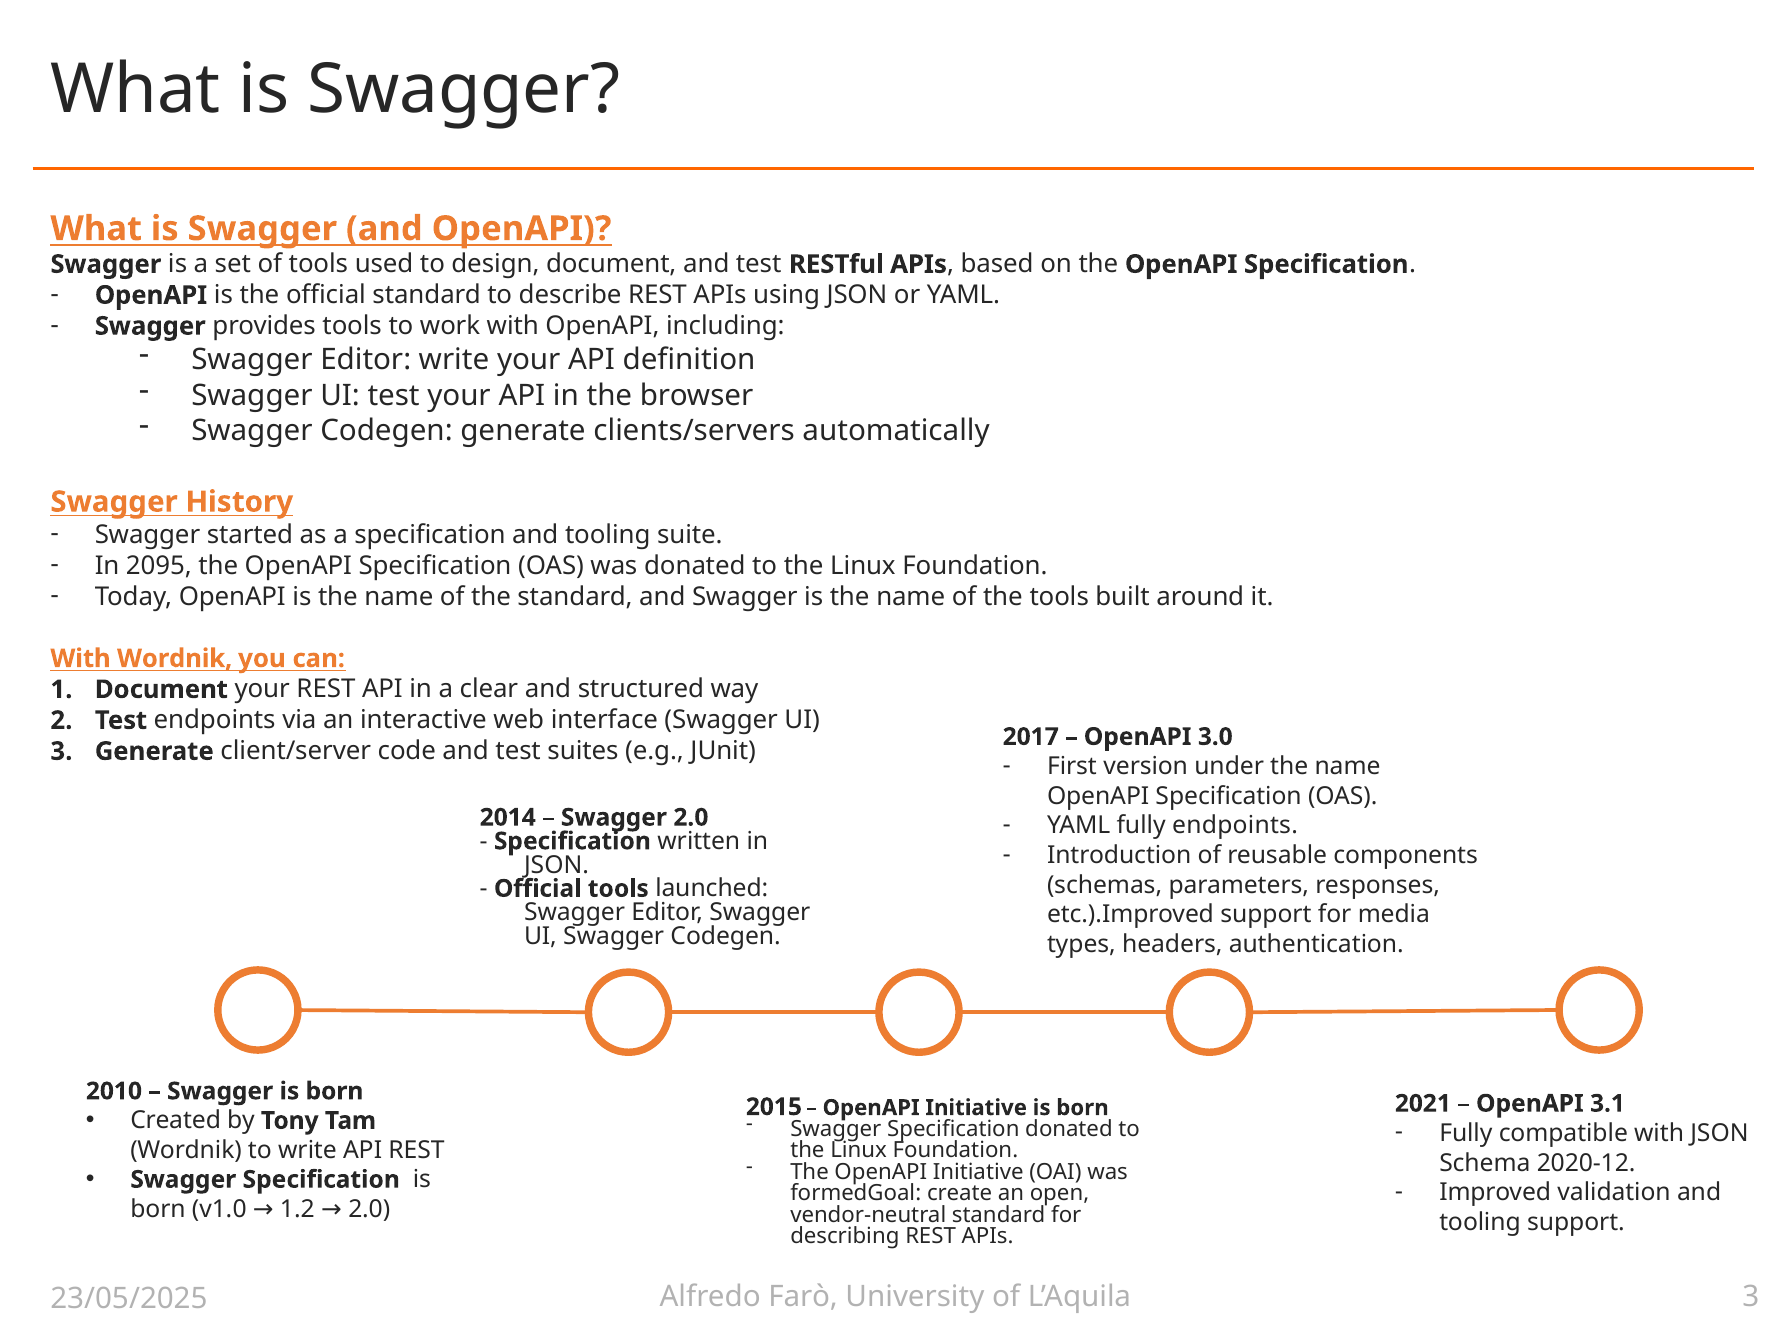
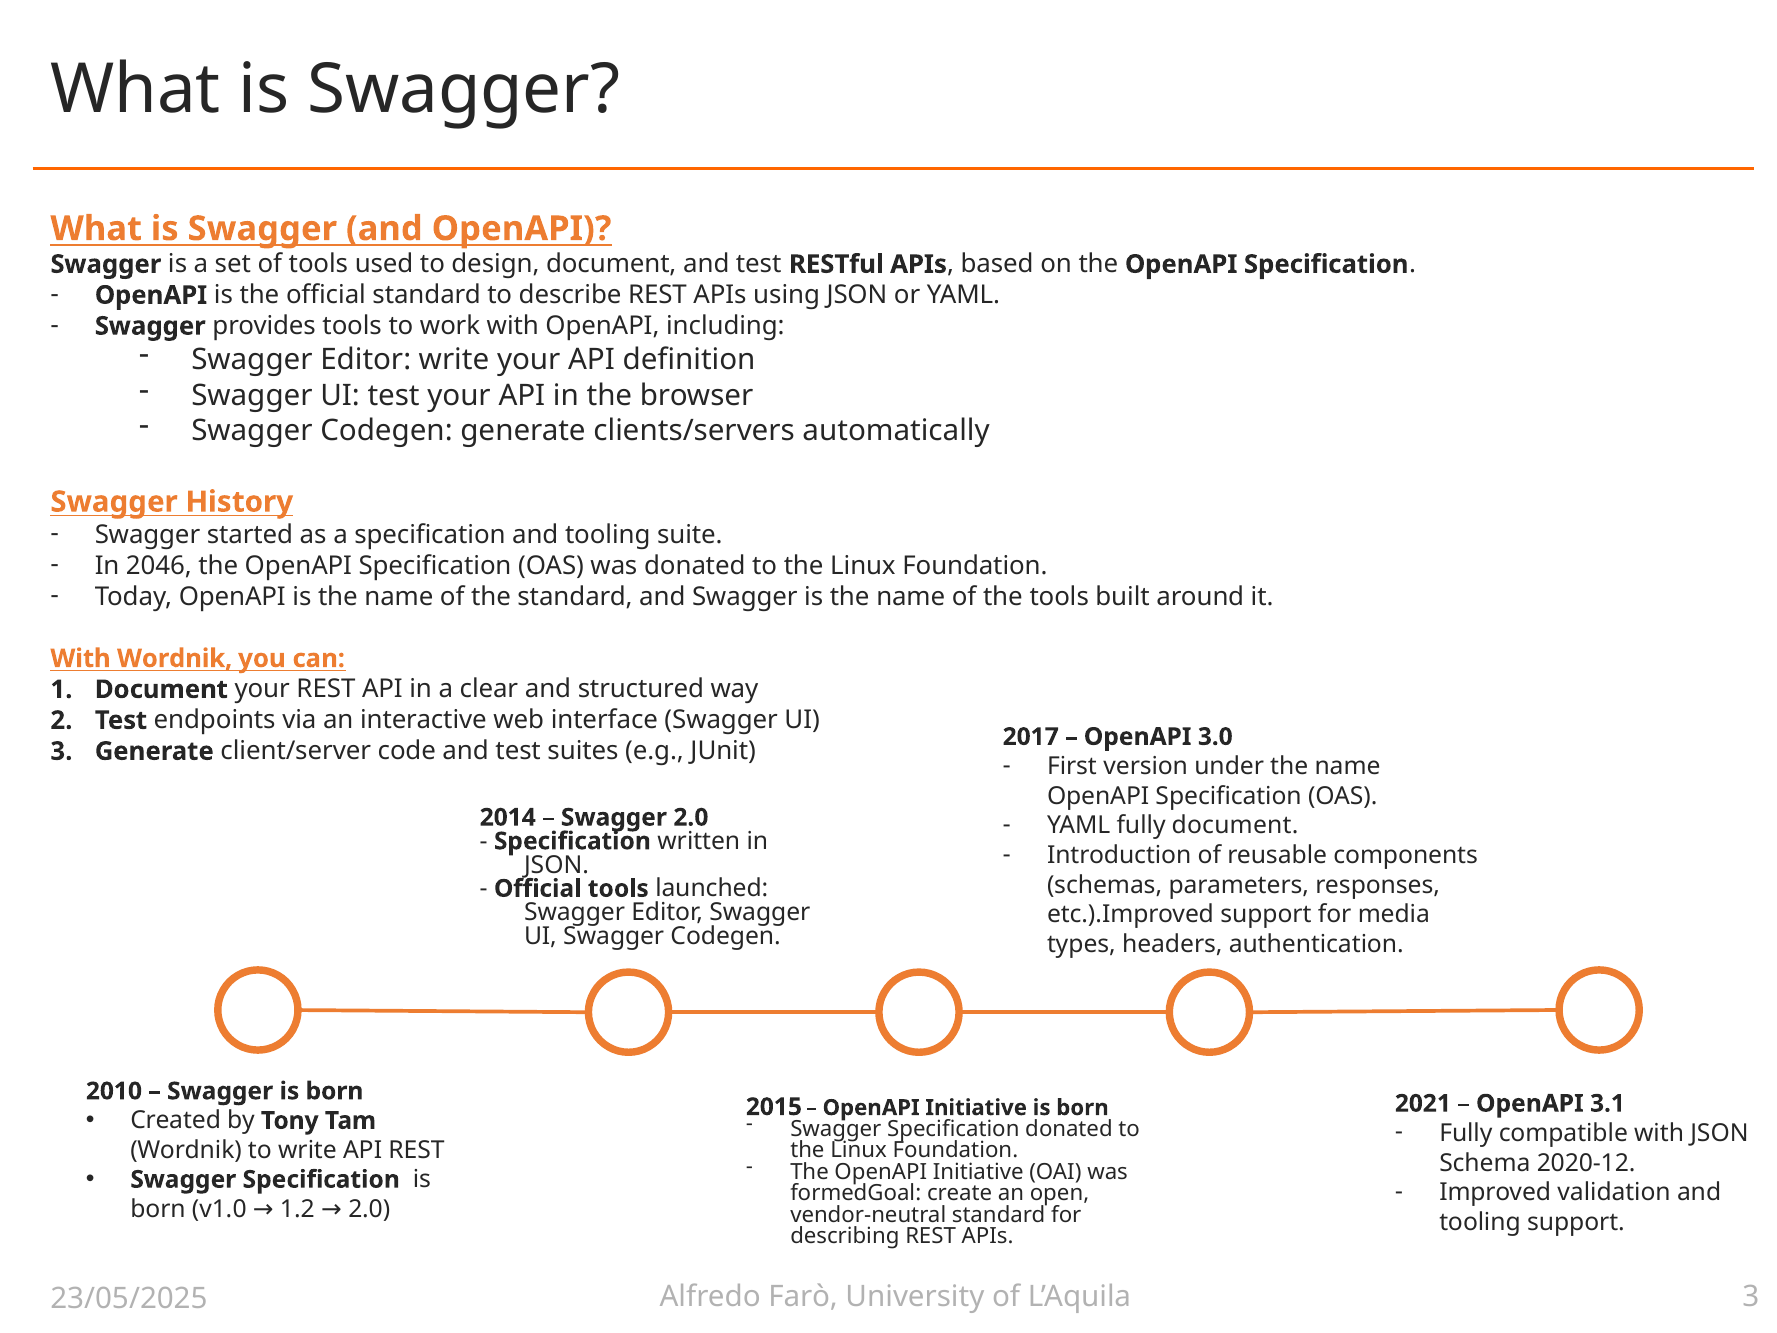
2095: 2095 -> 2046 (159, 566)
fully endpoints: endpoints -> document (1235, 826)
